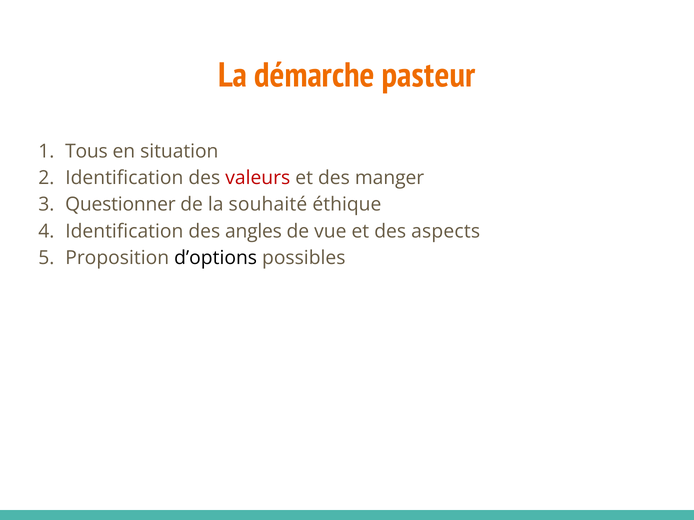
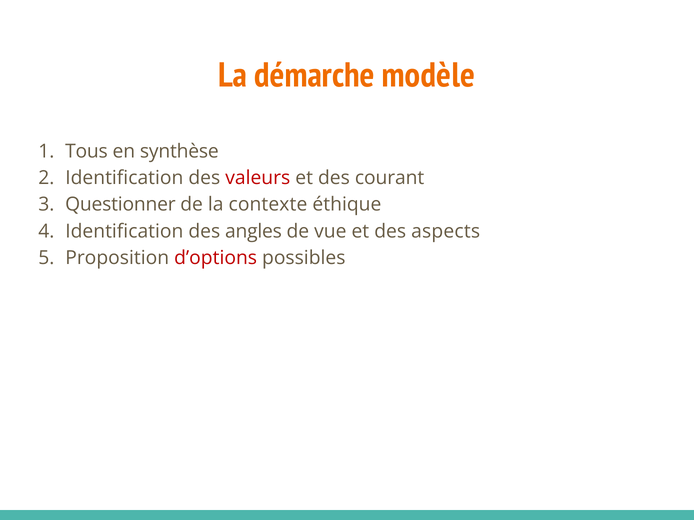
pasteur: pasteur -> modèle (428, 75)
situation: situation -> synthèse (179, 152)
manger: manger -> courant (390, 178)
souhaité: souhaité -> contexte (268, 205)
d’options colour: black -> red (216, 258)
